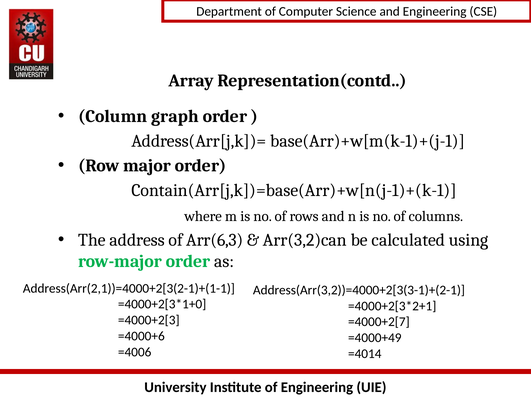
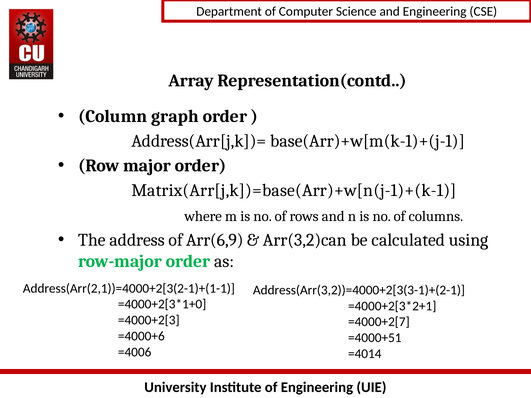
Contain(Arr[j,k])=base(Arr)+w[n(j-1)+(k-1: Contain(Arr[j,k])=base(Arr)+w[n(j-1)+(k-1 -> Matrix(Arr[j,k])=base(Arr)+w[n(j-1)+(k-1 (294, 191)
Arr(6,3: Arr(6,3 -> Arr(6,9 (215, 240)
=4000+49: =4000+49 -> =4000+51 (375, 338)
